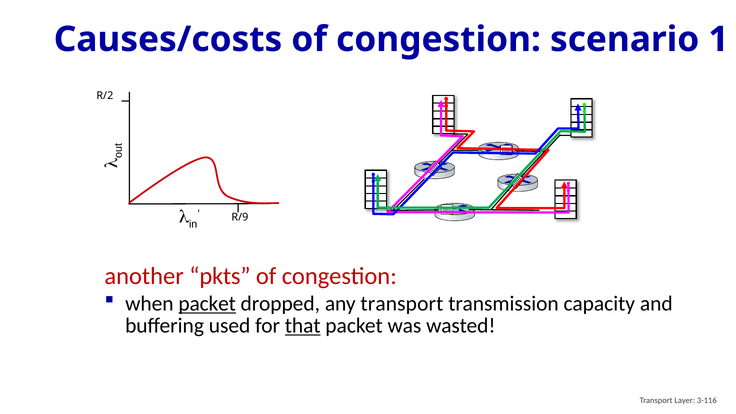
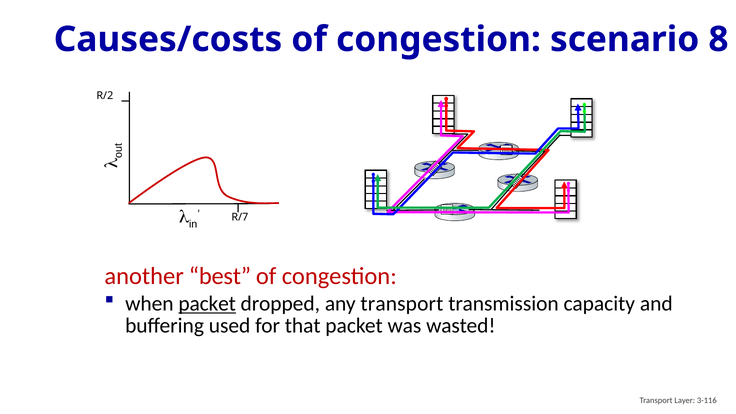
1: 1 -> 8 (718, 39)
R/9: R/9 -> R/7 (240, 217)
pkts: pkts -> best (220, 276)
that underline: present -> none (303, 326)
